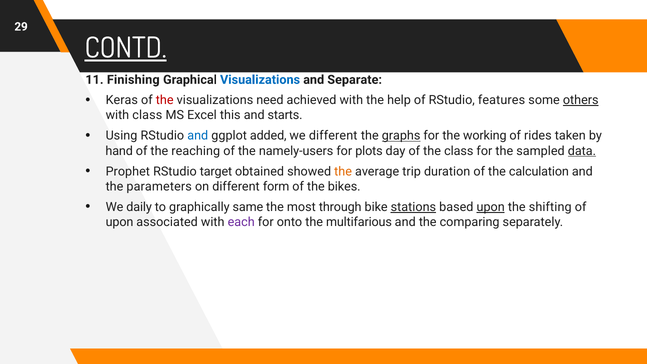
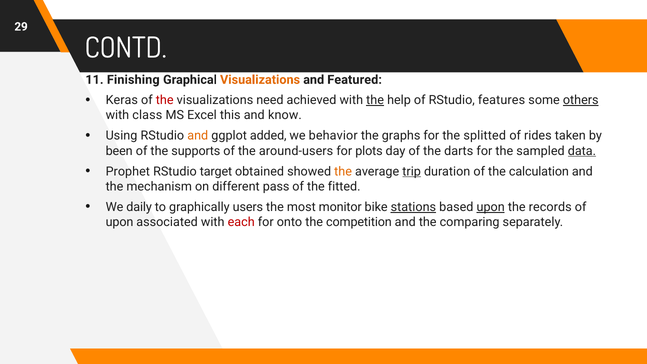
CONTD underline: present -> none (126, 48)
Visualizations colour: blue -> orange (260, 80)
Separate: Separate -> Featured (355, 80)
the underline: none -> present (375, 100)
starts: starts -> know (285, 115)
and colour: blue -> orange (198, 136)
we different: different -> behavior (333, 136)
graphs underline: present -> none (401, 136)
working: working -> splitted (485, 136)
hand: hand -> been (119, 151)
reaching: reaching -> supports (196, 151)
namely-users: namely-users -> around-users (296, 151)
the class: class -> darts (459, 151)
trip underline: none -> present (412, 171)
parameters: parameters -> mechanism (159, 187)
form: form -> pass (276, 187)
bikes: bikes -> fitted (344, 187)
same: same -> users (248, 207)
through: through -> monitor (340, 207)
shifting: shifting -> records (550, 207)
each colour: purple -> red (241, 222)
multifarious: multifarious -> competition (359, 222)
